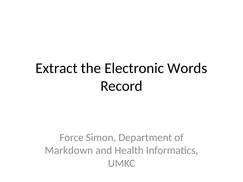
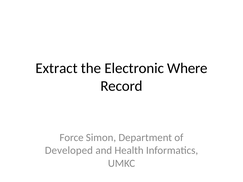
Words: Words -> Where (187, 68)
Markdown: Markdown -> Developed (69, 151)
